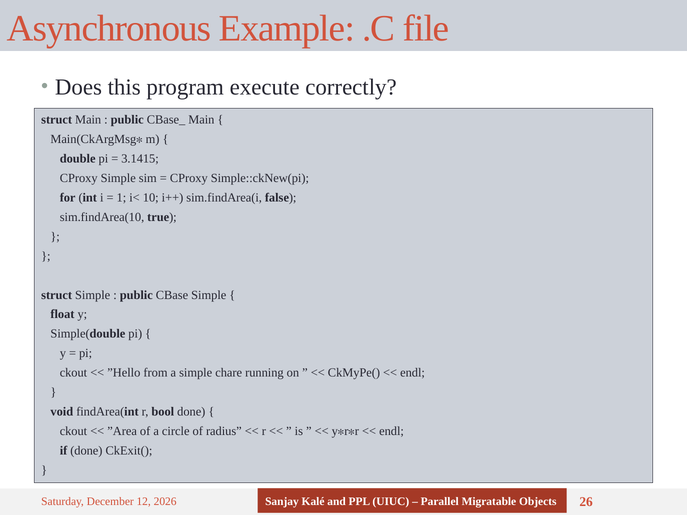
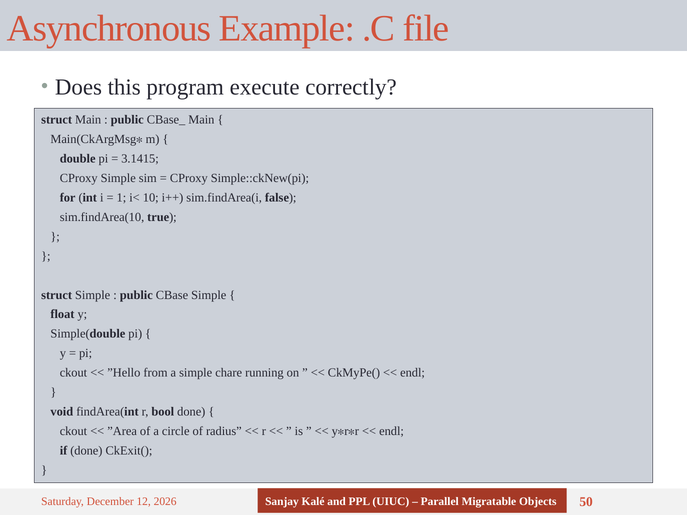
26: 26 -> 50 (586, 502)
